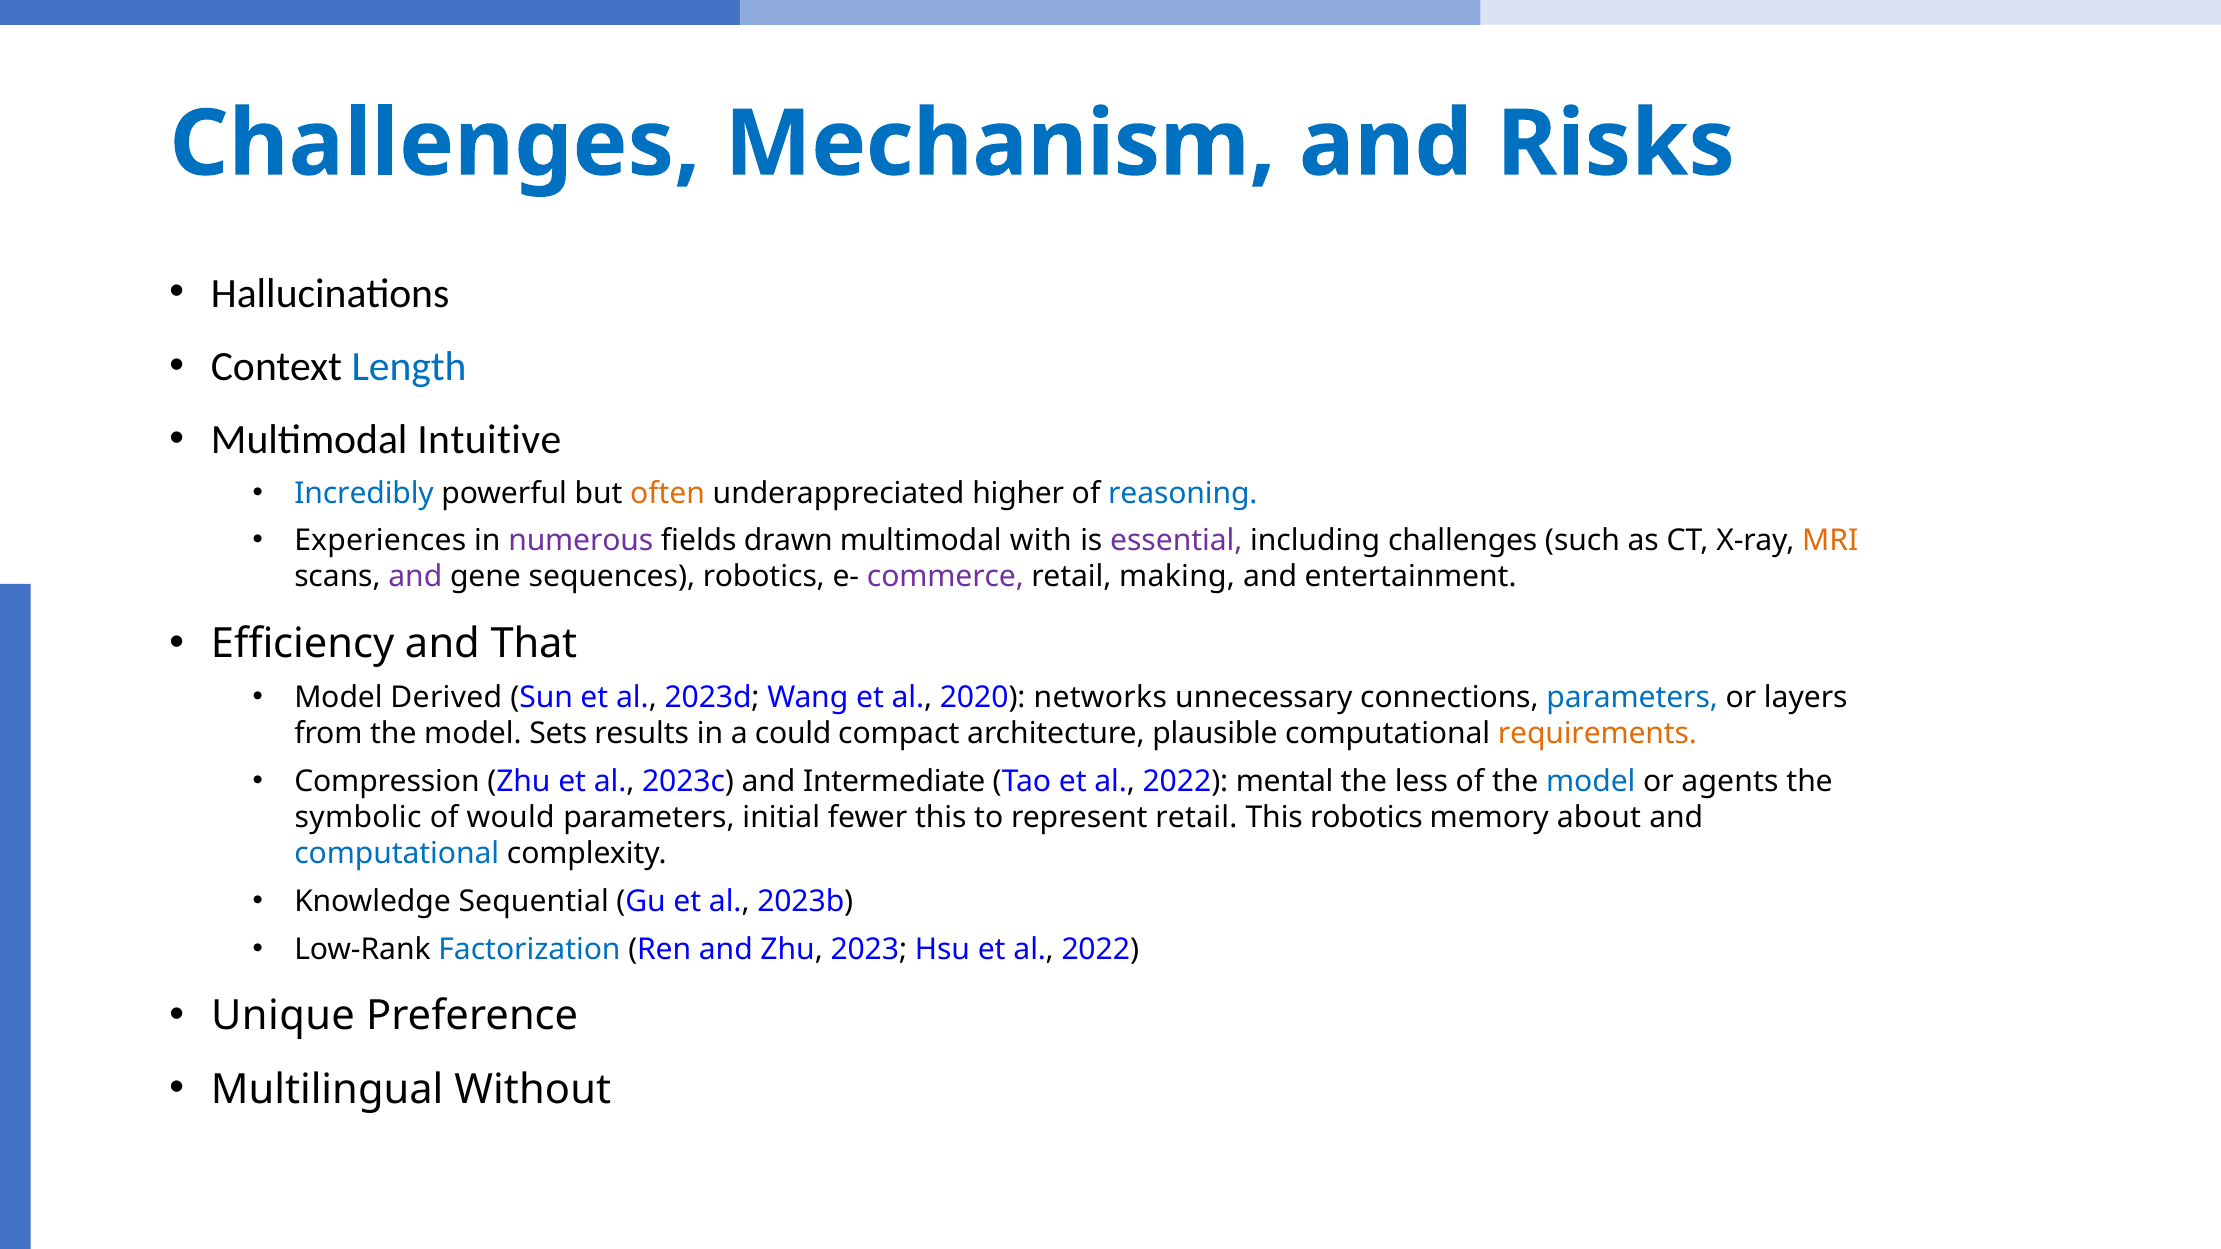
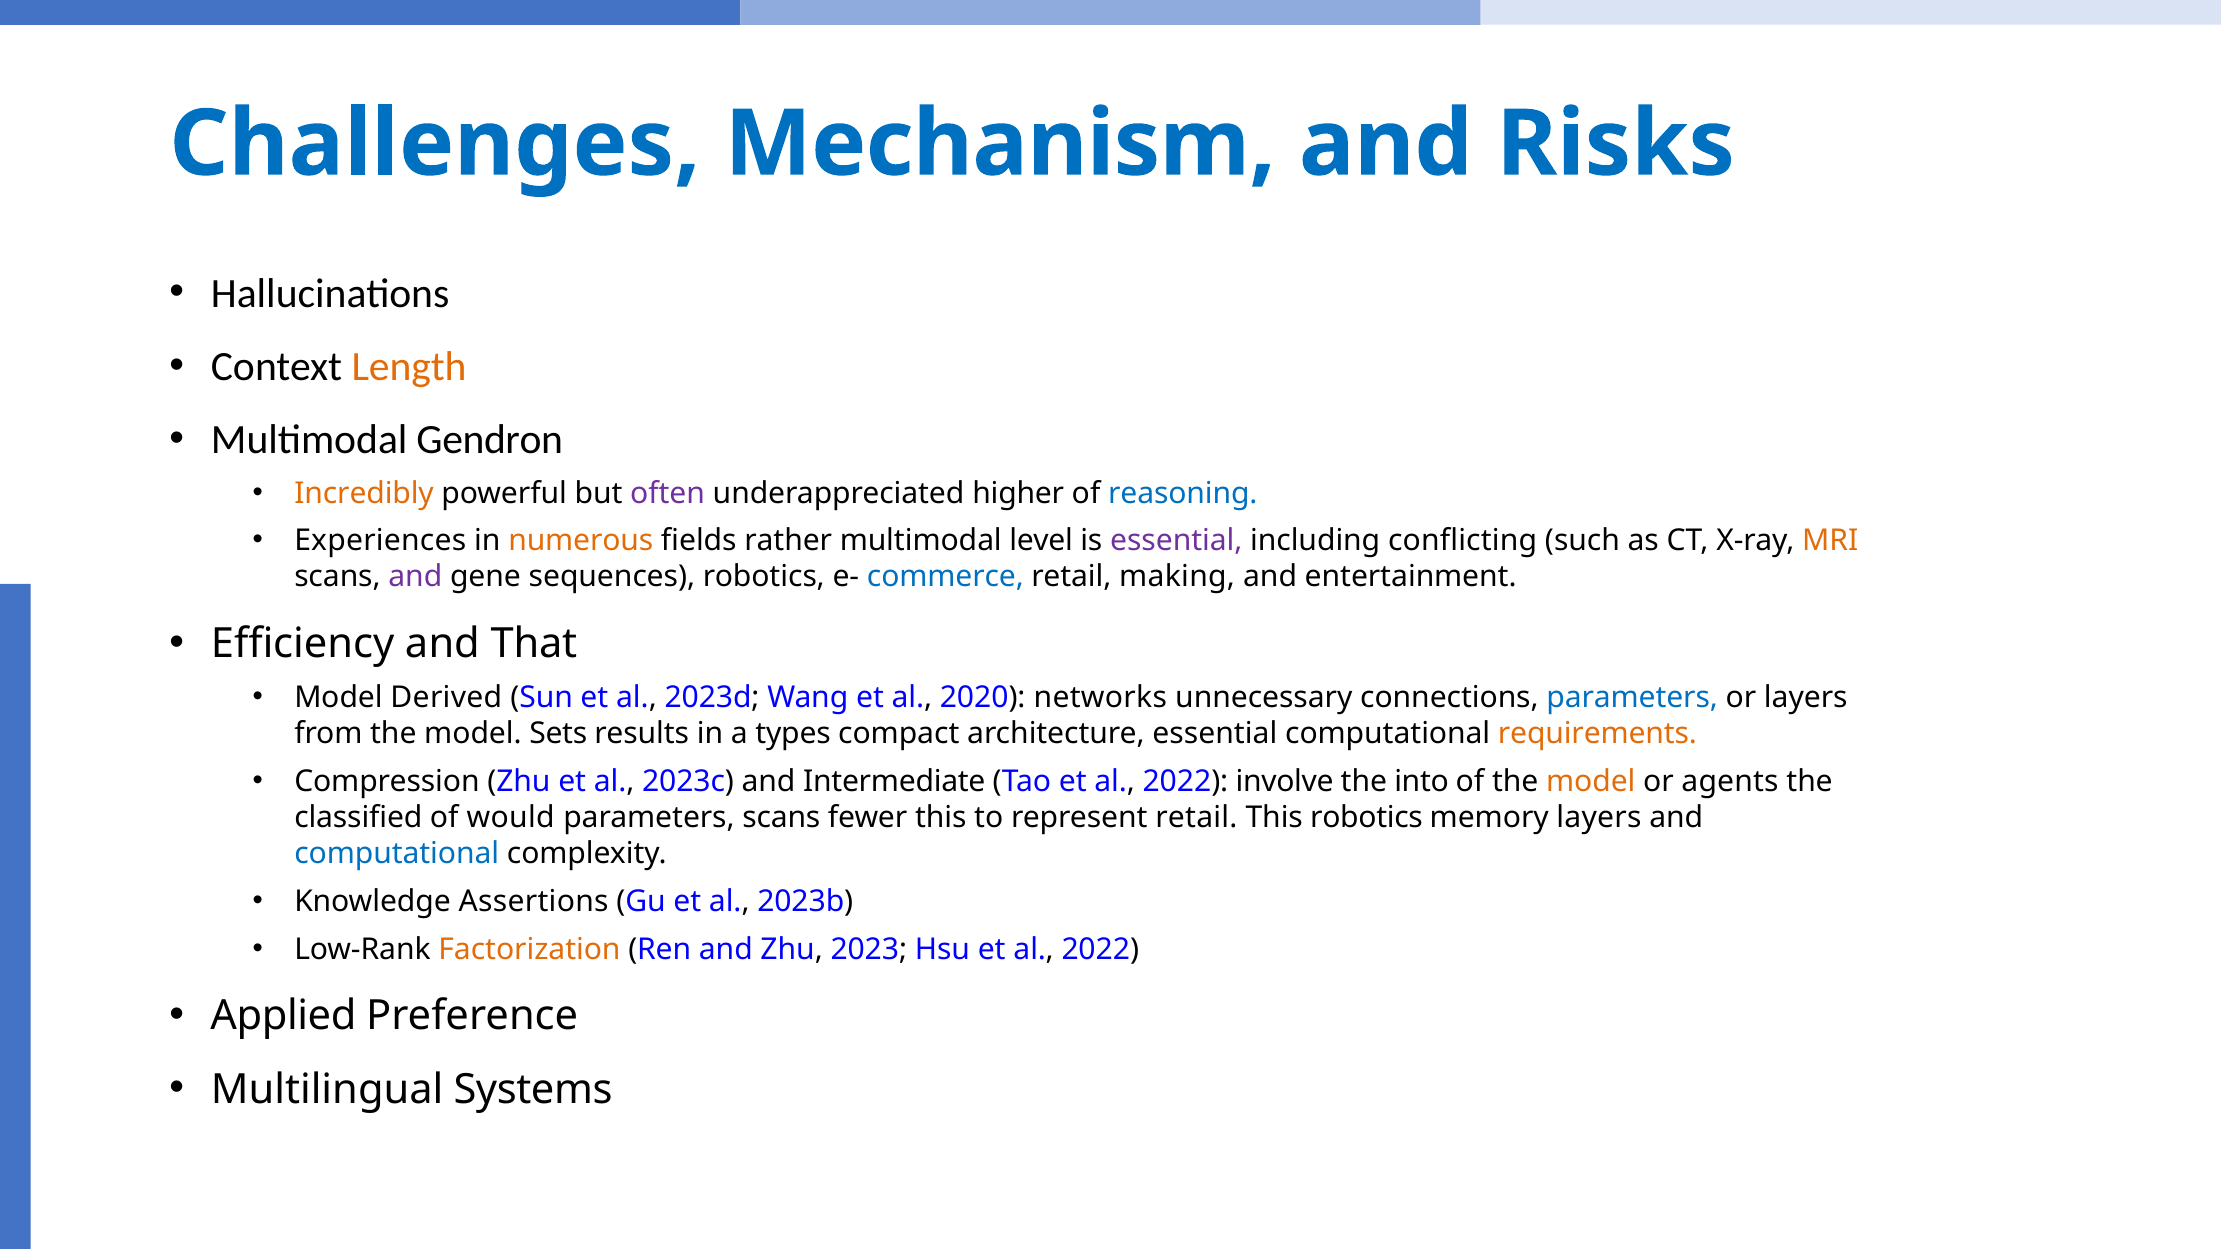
Length colour: blue -> orange (409, 366)
Intuitive: Intuitive -> Gendron (490, 440)
Incredibly colour: blue -> orange (364, 493)
often colour: orange -> purple (668, 493)
numerous colour: purple -> orange (581, 541)
drawn: drawn -> rather (788, 541)
with: with -> level (1041, 541)
including challenges: challenges -> conflicting (1463, 541)
commerce colour: purple -> blue (945, 577)
could: could -> types (793, 734)
architecture plausible: plausible -> essential (1215, 734)
mental: mental -> involve (1285, 782)
less: less -> into (1422, 782)
model colour: blue -> orange (1591, 782)
symbolic: symbolic -> classified (358, 818)
parameters initial: initial -> scans (781, 818)
memory about: about -> layers (1599, 818)
Sequential: Sequential -> Assertions (534, 902)
Factorization colour: blue -> orange (529, 949)
Unique: Unique -> Applied (283, 1016)
Without: Without -> Systems (533, 1090)
